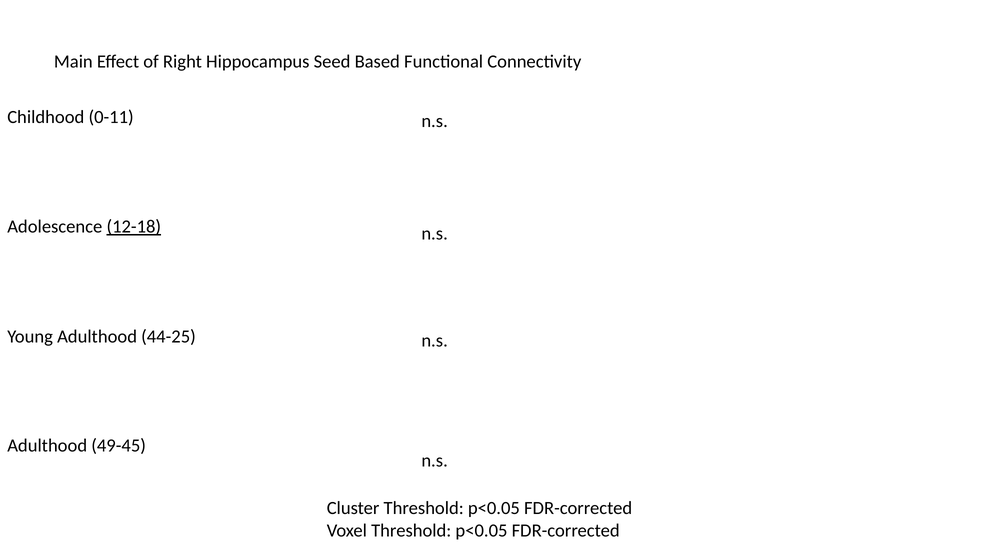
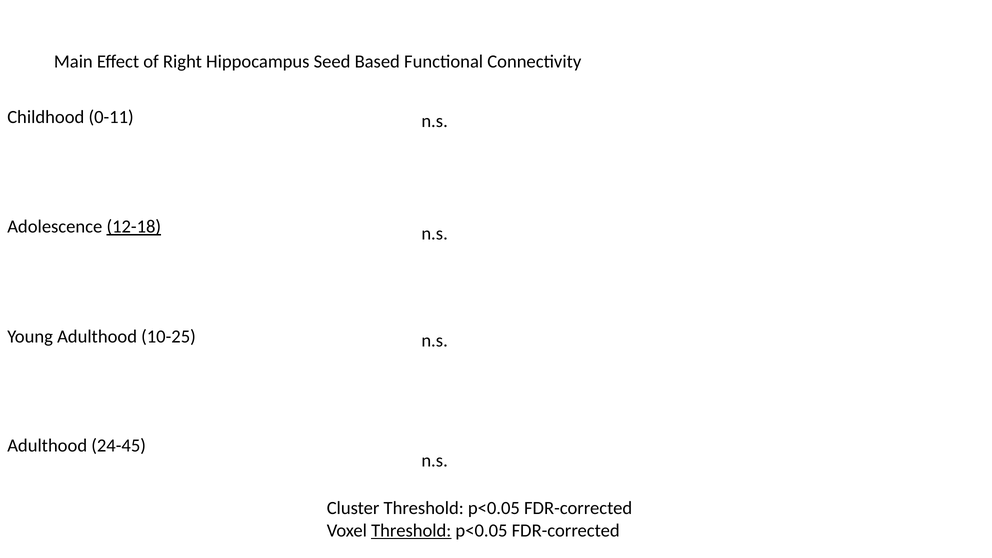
44-25: 44-25 -> 10-25 (168, 337)
49-45: 49-45 -> 24-45 (119, 445)
Threshold underline: none -> present (411, 530)
